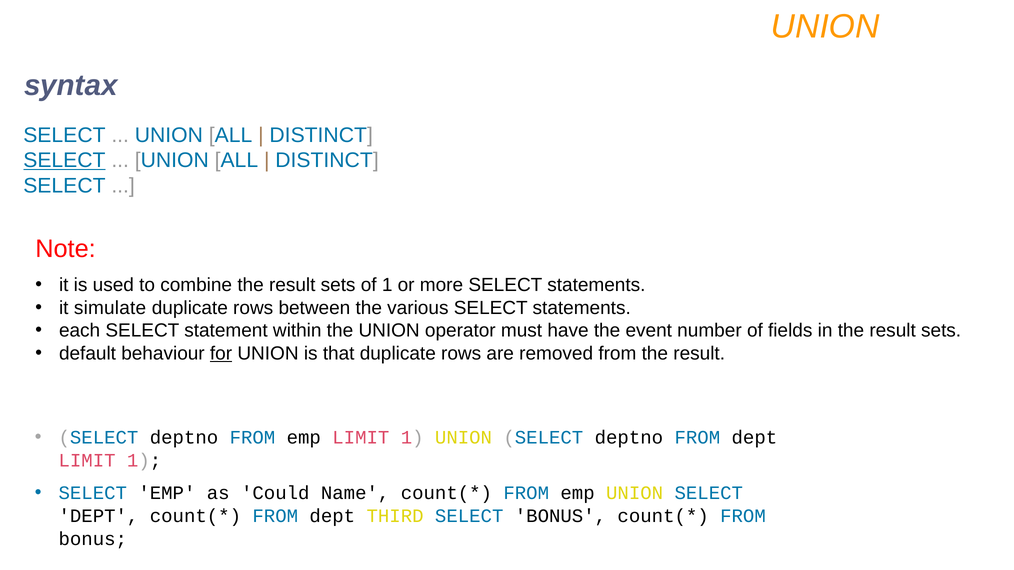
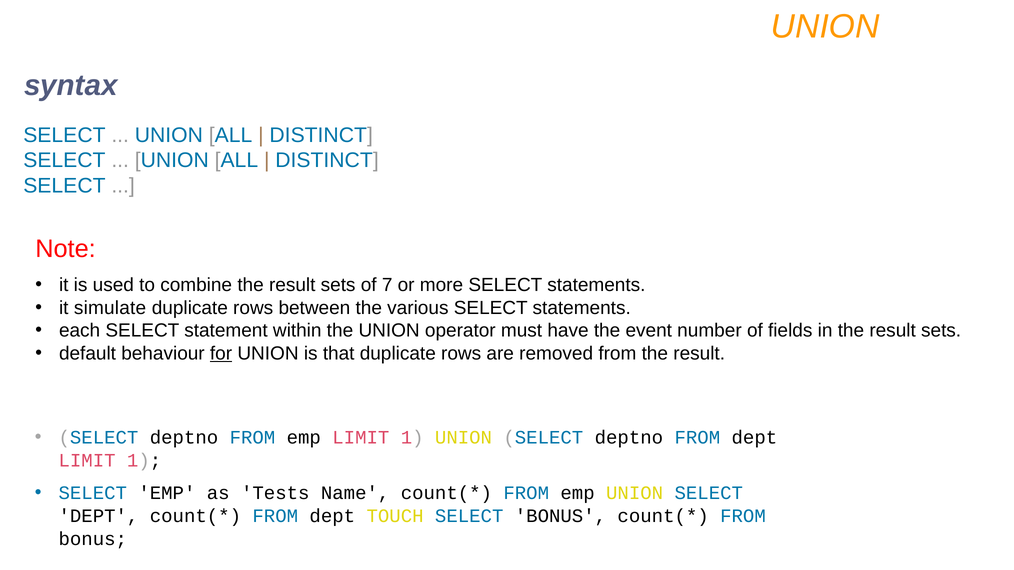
SELECT underline: present -> none (64, 161)
of 1: 1 -> 7 (387, 285)
Could: Could -> Tests (275, 494)
THIRD: THIRD -> TOUCH (395, 516)
